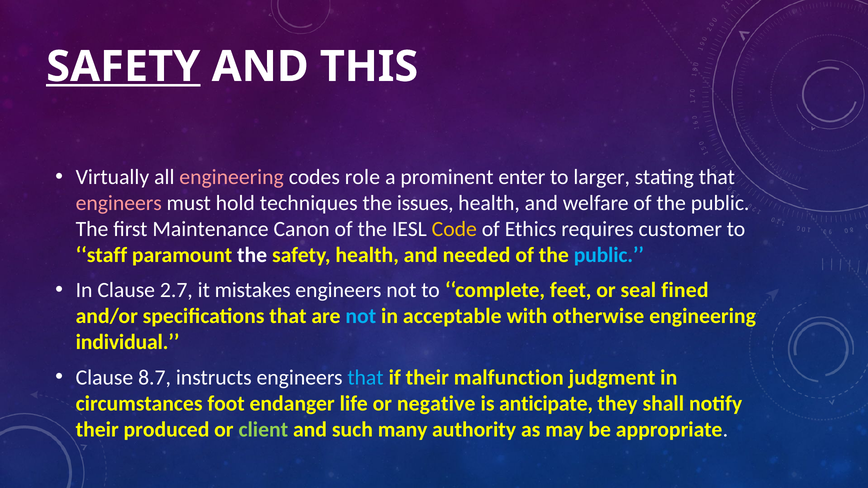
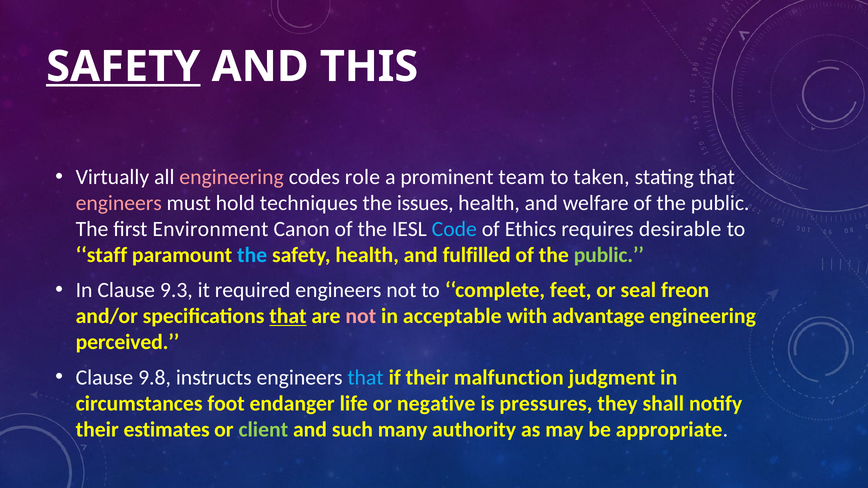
enter: enter -> team (522, 177)
larger: larger -> taken (602, 177)
Maintenance: Maintenance -> Environment (210, 229)
Code colour: yellow -> light blue (454, 229)
customer: customer -> desirable (680, 229)
the colour: white -> light blue (252, 255)
needed: needed -> fulfilled (477, 255)
public colour: light blue -> light green (609, 255)
2.7: 2.7 -> 9.3 (176, 290)
mistakes: mistakes -> required (253, 290)
fined: fined -> freon (685, 290)
that underline: none -> present (288, 316)
not colour: light blue -> pink (361, 316)
otherwise: otherwise -> advantage (598, 316)
individual: individual -> perceived (128, 342)
8.7: 8.7 -> 9.8 (155, 378)
anticipate: anticipate -> pressures (546, 404)
produced: produced -> estimates (167, 430)
